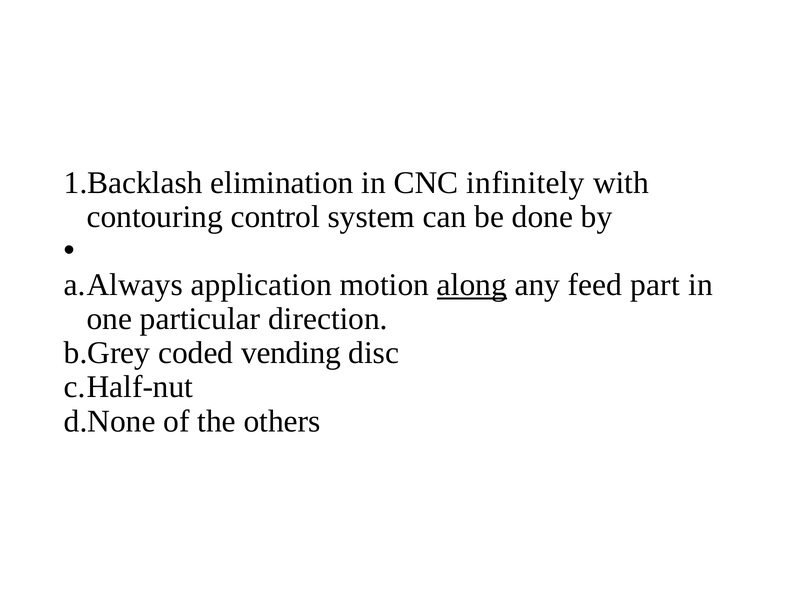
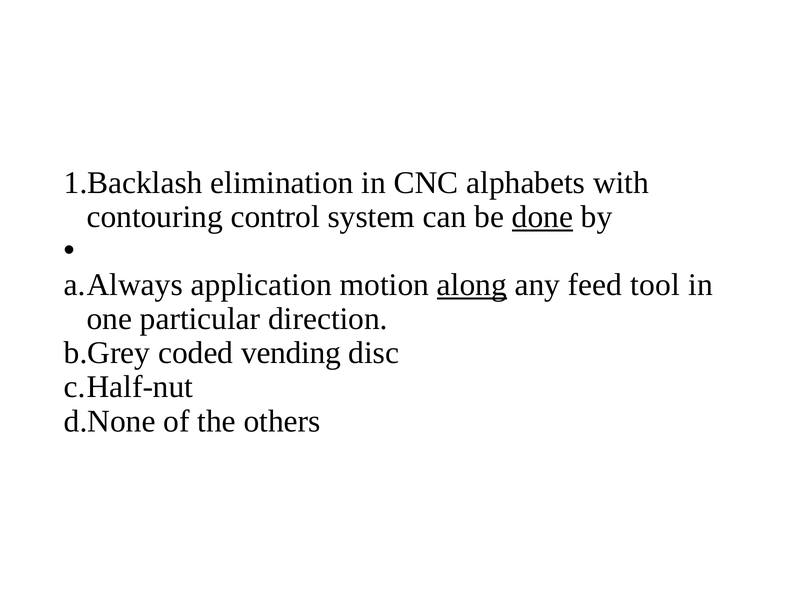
infinitely: infinitely -> alphabets (526, 183)
done underline: none -> present (543, 217)
part: part -> tool (655, 285)
